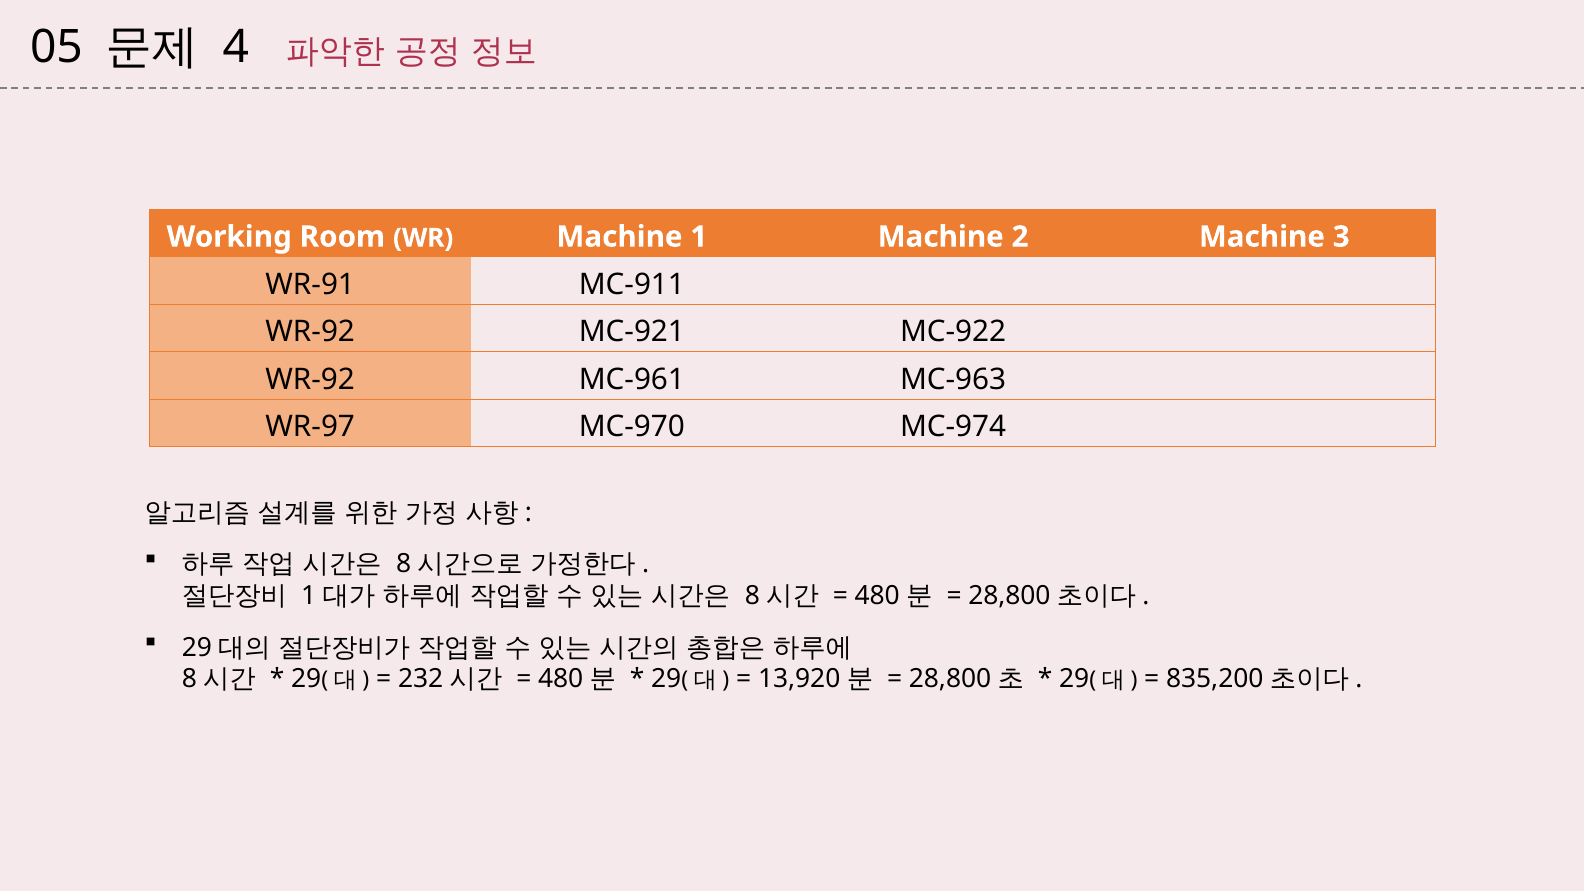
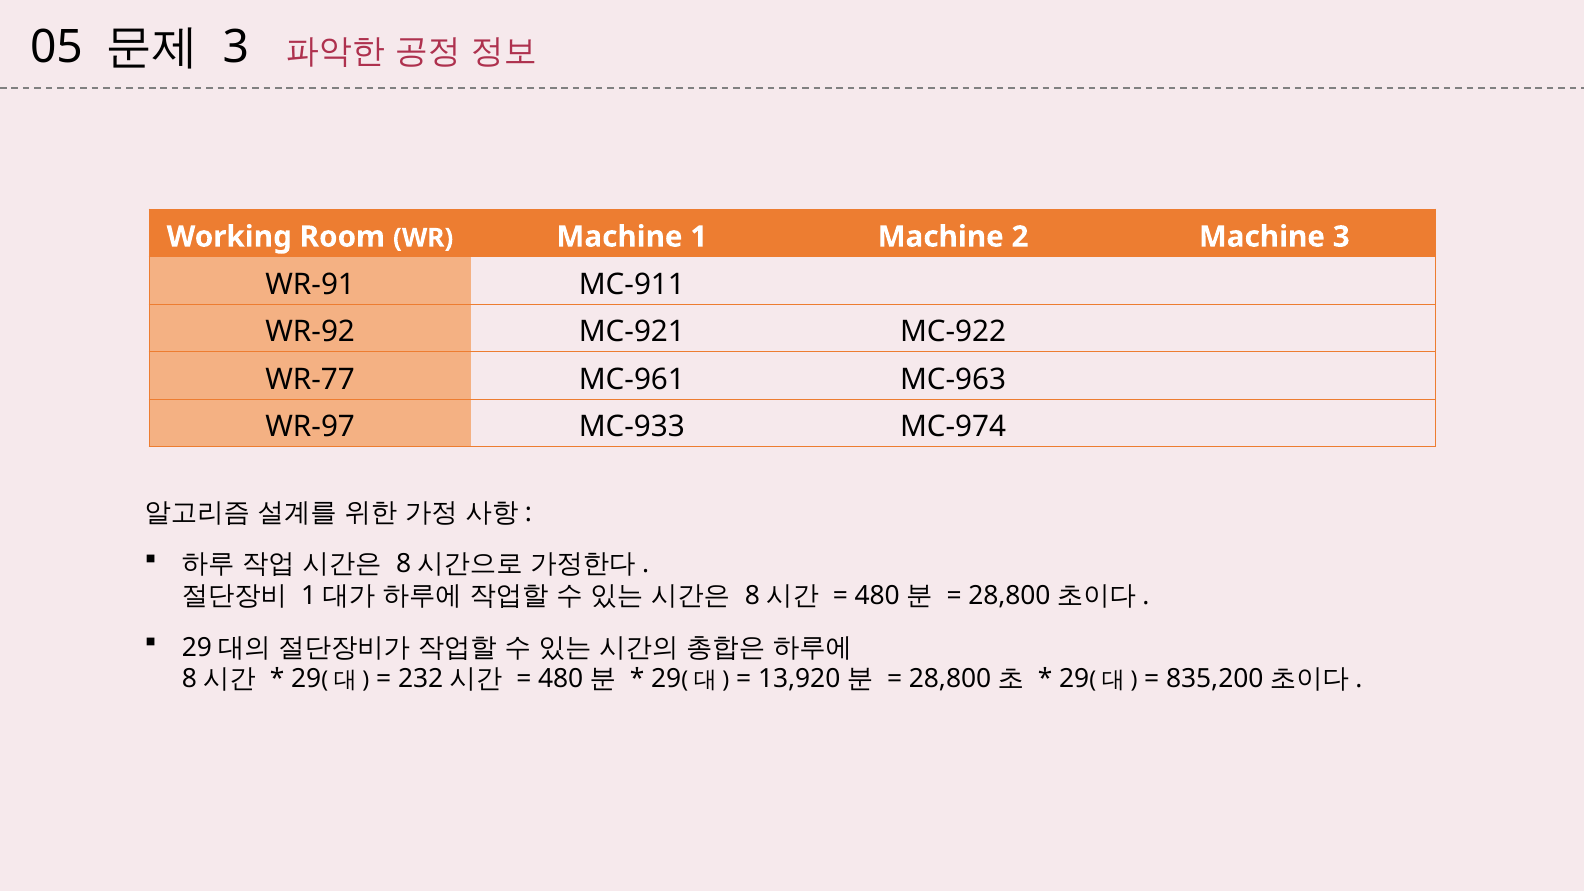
4: 4 -> 3 (236, 47)
WR-92: WR-92 -> WR-77 (310, 380)
MC-970: MC-970 -> MC-933 (632, 427)
